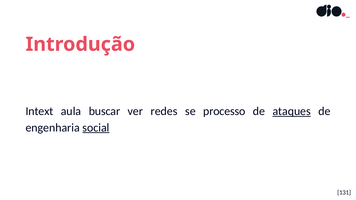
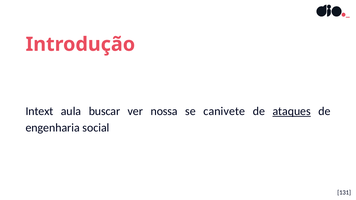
redes: redes -> nossa (164, 111)
processo: processo -> canivete (224, 111)
social underline: present -> none (96, 128)
